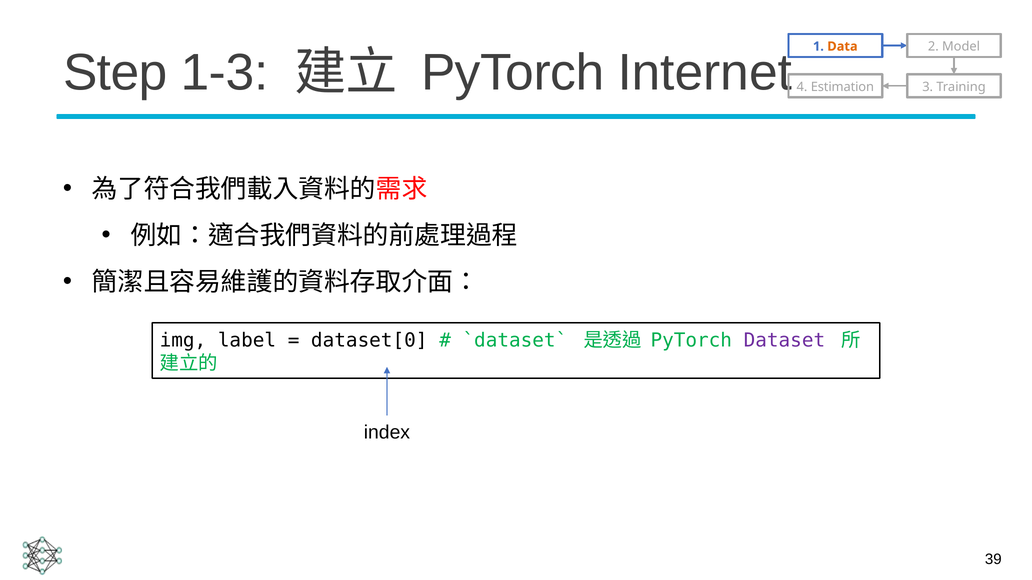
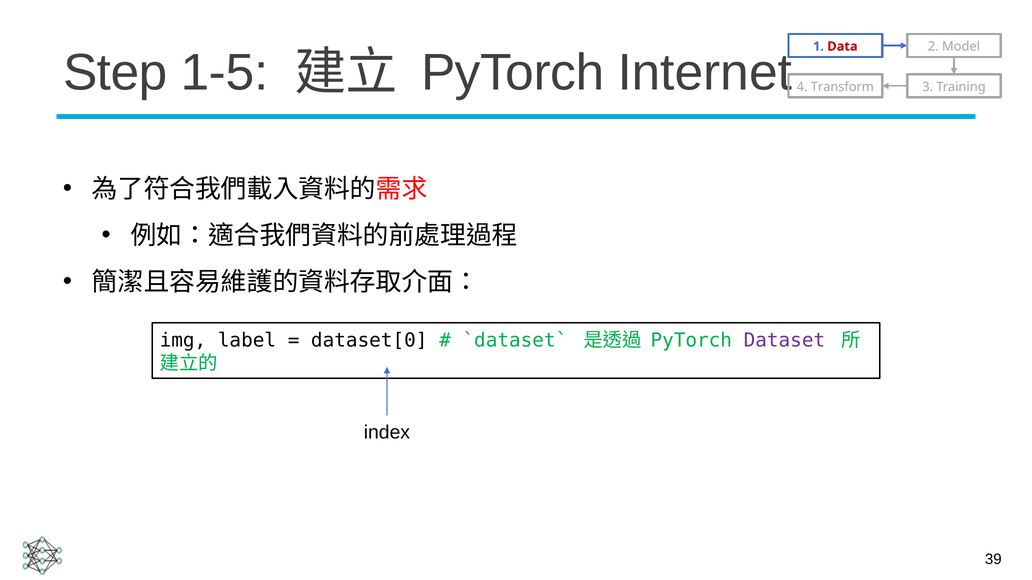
Data colour: orange -> red (842, 46)
1-3: 1-3 -> 1-5 (224, 73)
Estimation: Estimation -> Transform (842, 87)
